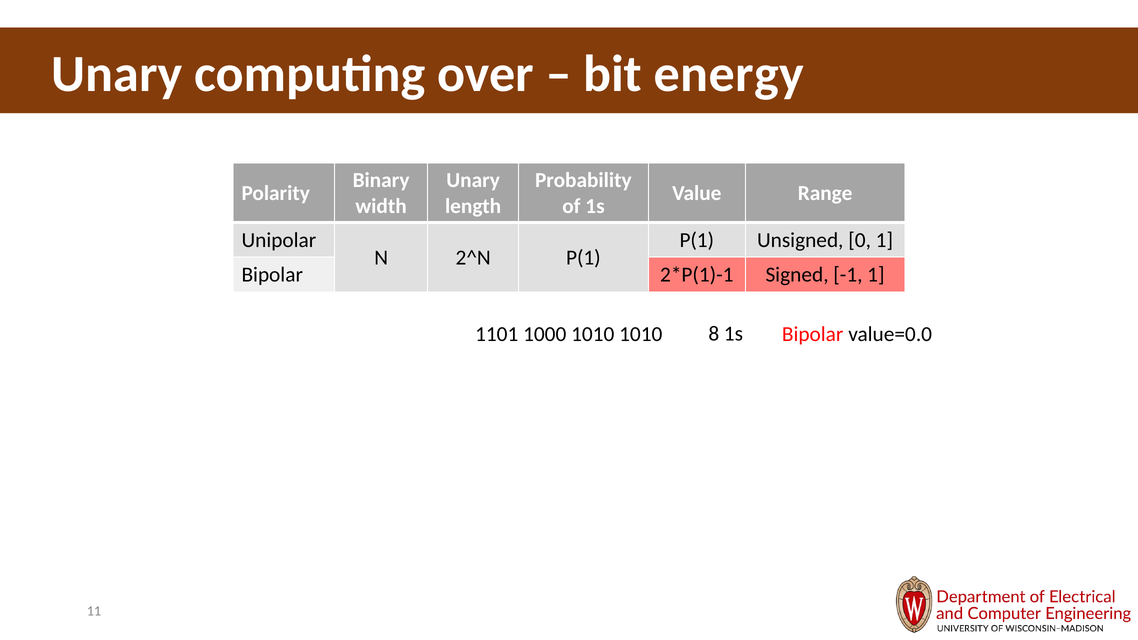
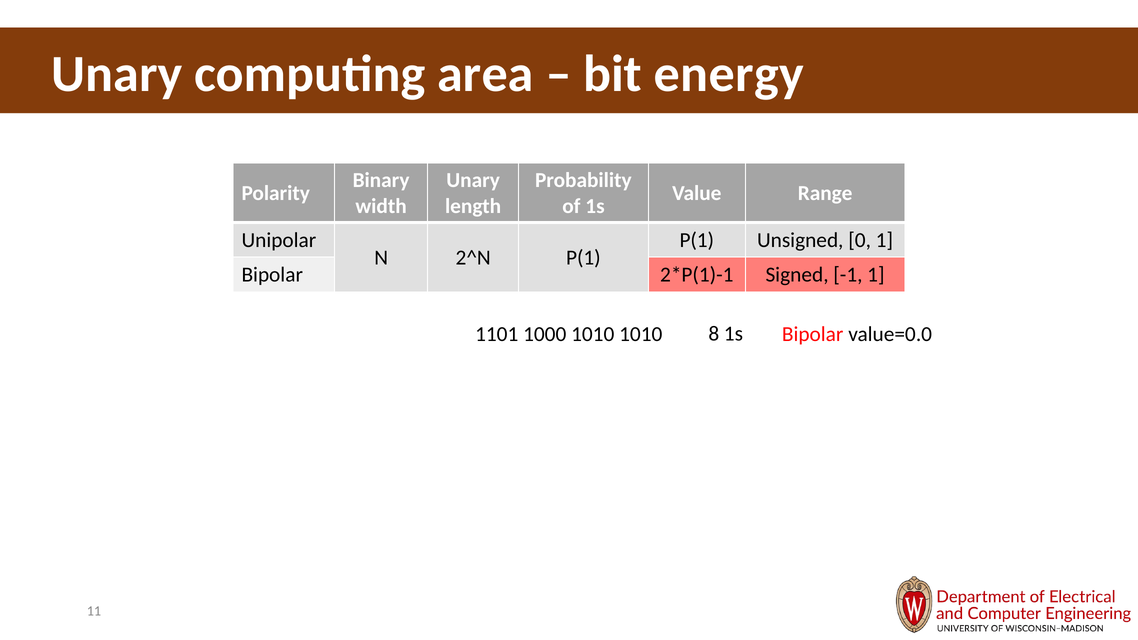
over: over -> area (485, 74)
